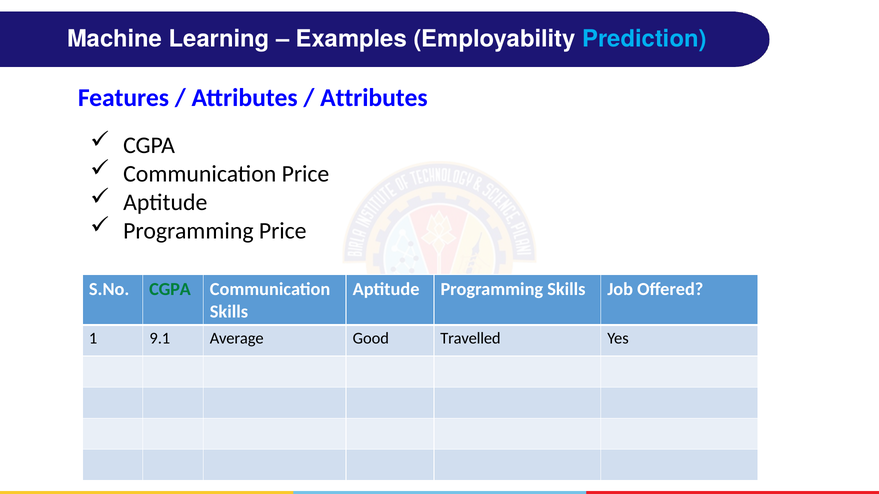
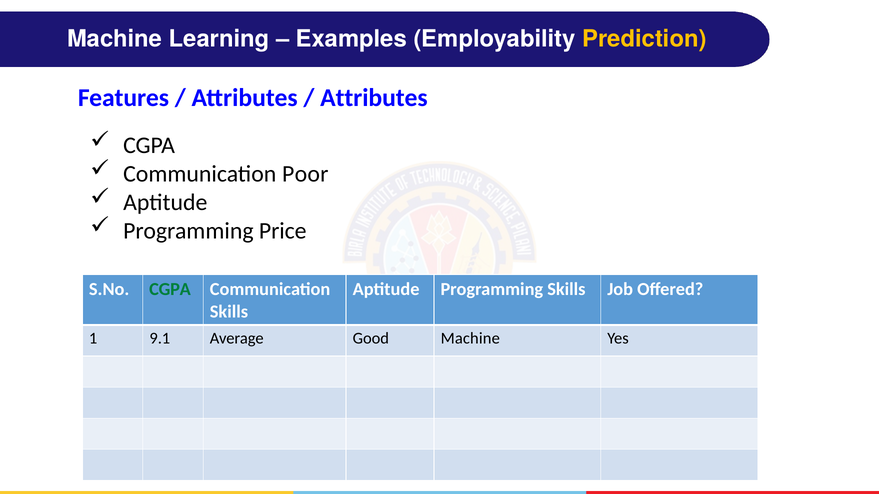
Prediction colour: light blue -> yellow (644, 39)
Communication Price: Price -> Poor (305, 174)
Good Travelled: Travelled -> Machine (470, 339)
